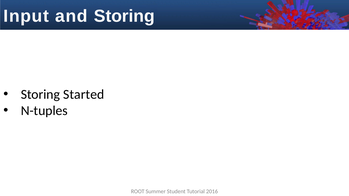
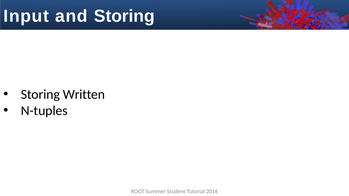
Started: Started -> Written (84, 95)
